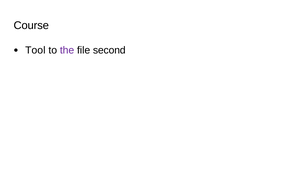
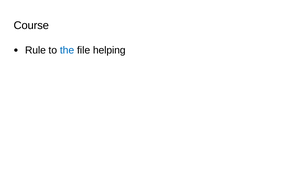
Tool: Tool -> Rule (35, 50)
the colour: purple -> blue (67, 50)
second: second -> helping (109, 50)
